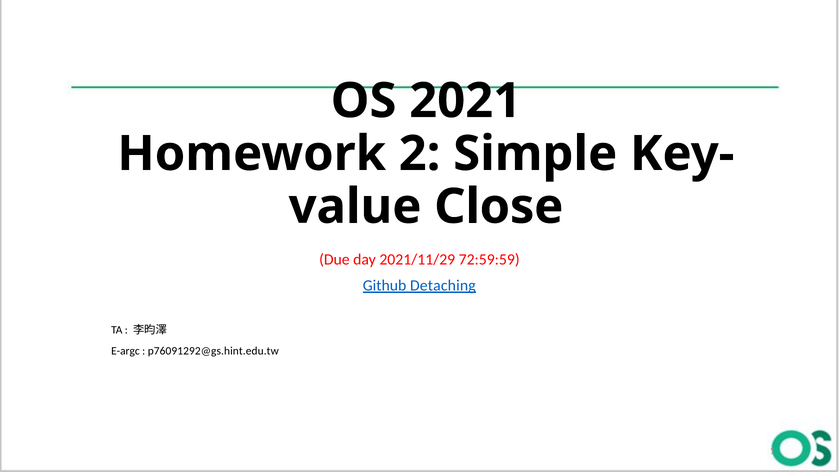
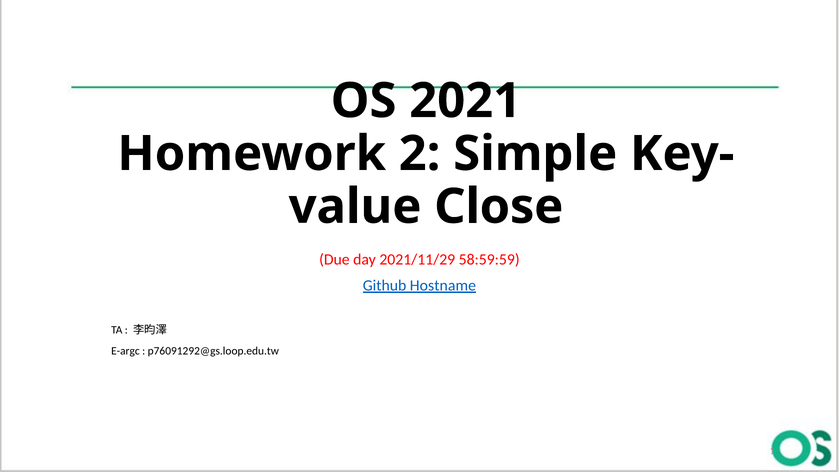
72:59:59: 72:59:59 -> 58:59:59 (489, 259)
Detaching: Detaching -> Hostname (443, 285)
p76091292@gs.hint.edu.tw: p76091292@gs.hint.edu.tw -> p76091292@gs.loop.edu.tw (213, 351)
